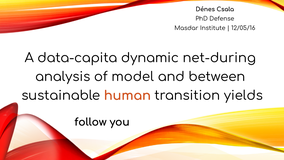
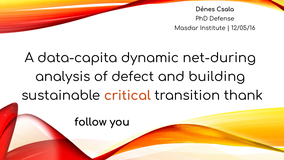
model: model -> defect (133, 77)
between: between -> building (217, 77)
human: human -> critical (127, 95)
yields: yields -> thank (243, 95)
